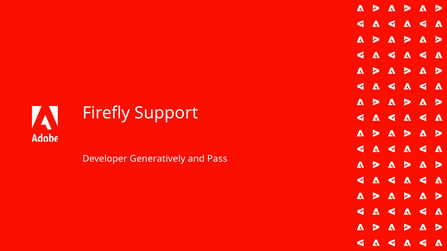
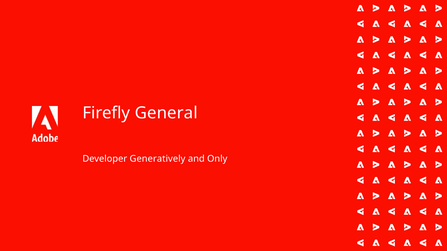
Support: Support -> General (166, 113)
Pass: Pass -> Only (217, 159)
